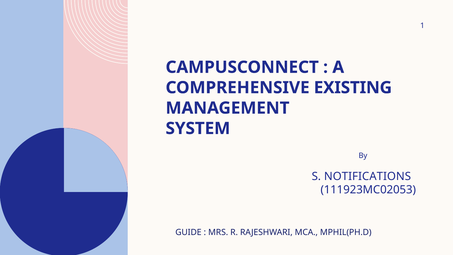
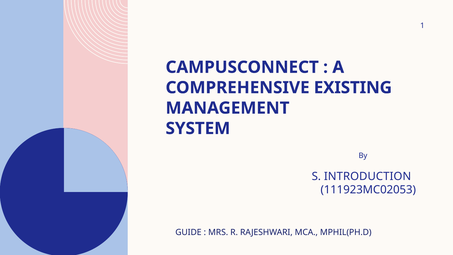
NOTIFICATIONS: NOTIFICATIONS -> INTRODUCTION (368, 176)
